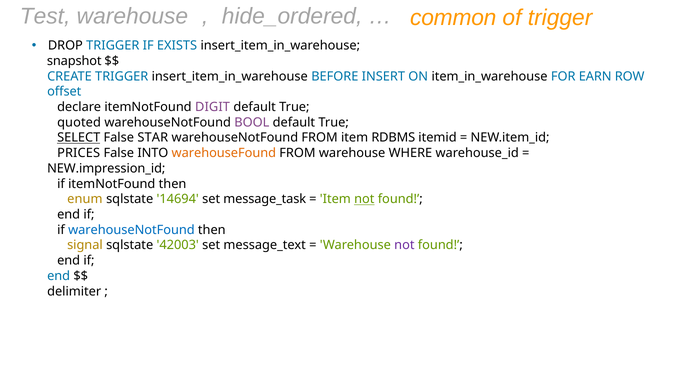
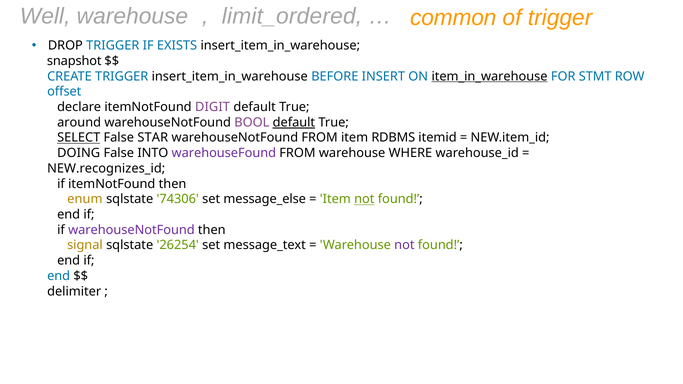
Test: Test -> Well (45, 16)
hide_ordered: hide_ordered -> limit_ordered (292, 16)
item_in_warehouse underline: none -> present (490, 76)
EARN: EARN -> STMT (595, 76)
quoted: quoted -> around (79, 122)
default underline: none -> present (294, 122)
PRICES: PRICES -> DOING (79, 153)
warehouseFound colour: orange -> purple (224, 153)
NEW.impression_id: NEW.impression_id -> NEW.recognizes_id (106, 169)
14694: 14694 -> 74306 (178, 199)
message_task: message_task -> message_else (265, 199)
warehouseNotFound colour: blue -> purple (131, 230)
42003: 42003 -> 26254 (178, 245)
